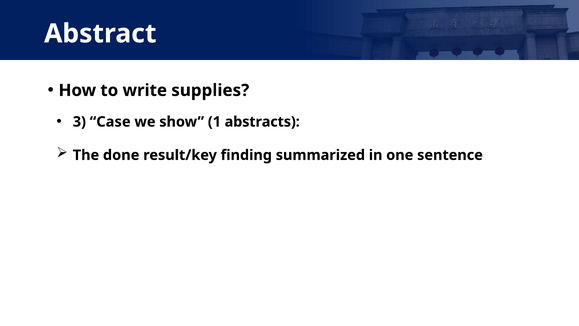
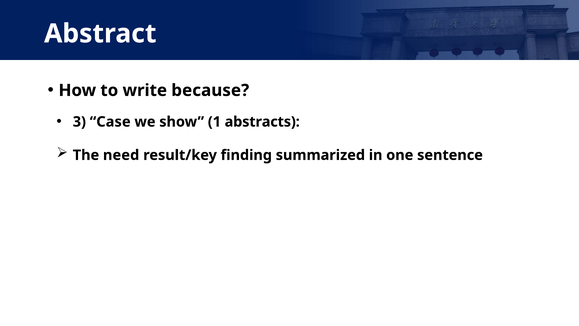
supplies: supplies -> because (210, 90)
done: done -> need (121, 155)
